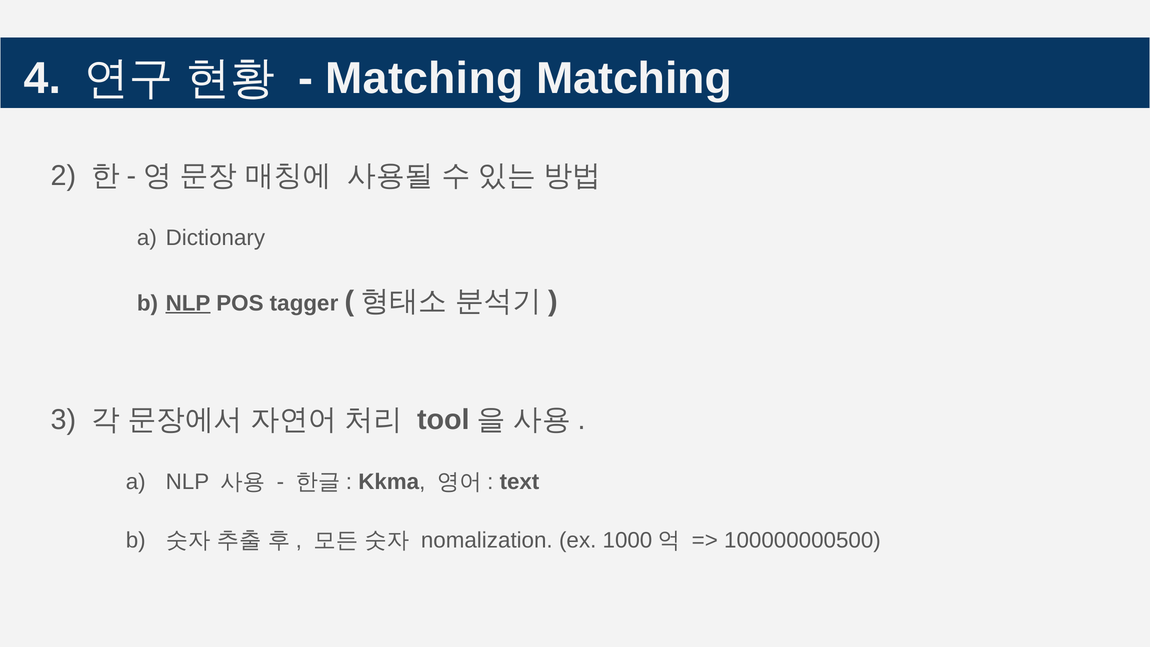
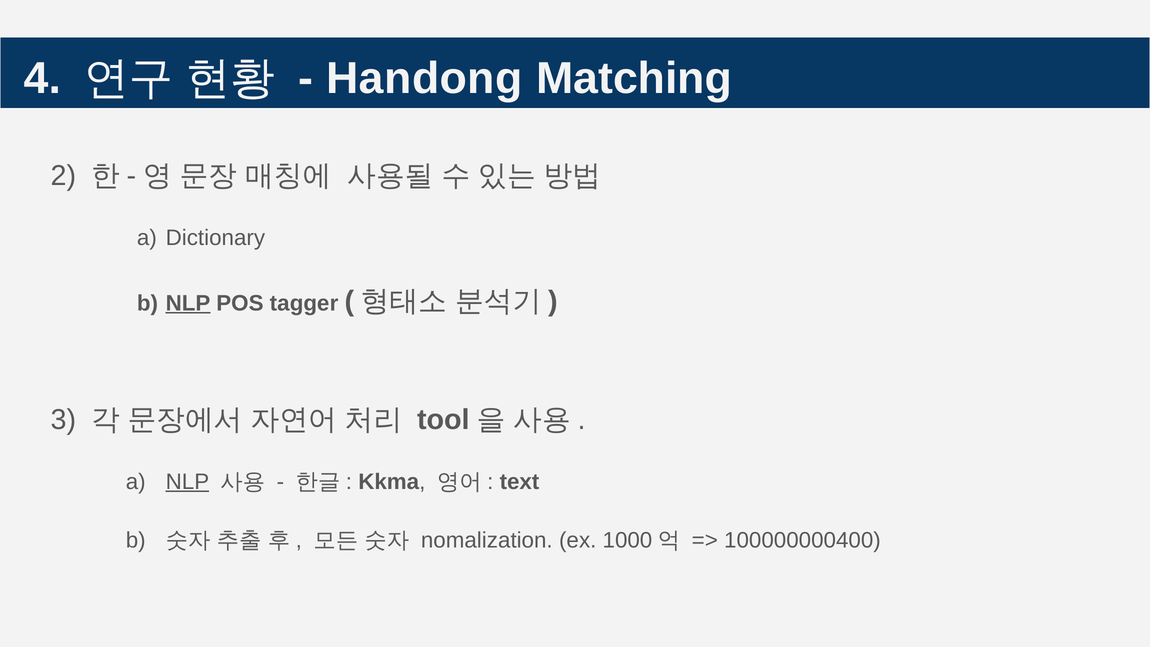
Matching: Matching -> Handong (424, 78)
NLP underline: none -> present (187, 482)
100000000500: 100000000500 -> 100000000400 (802, 540)
